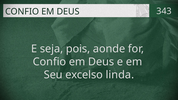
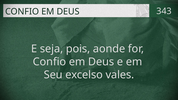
linda: linda -> vales (120, 75)
